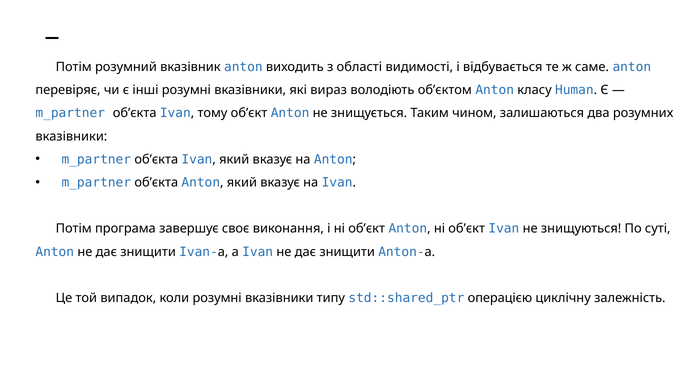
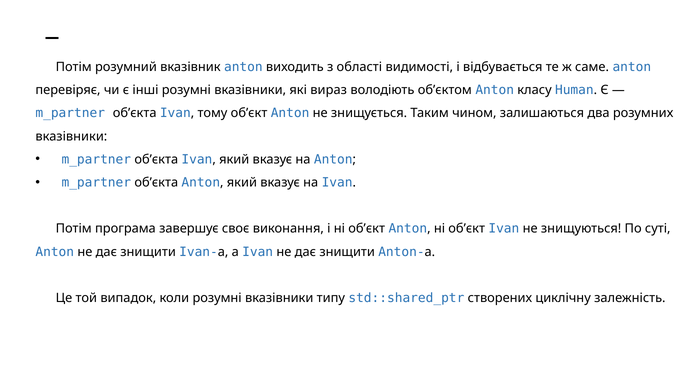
операцією: операцією -> створених (500, 298)
